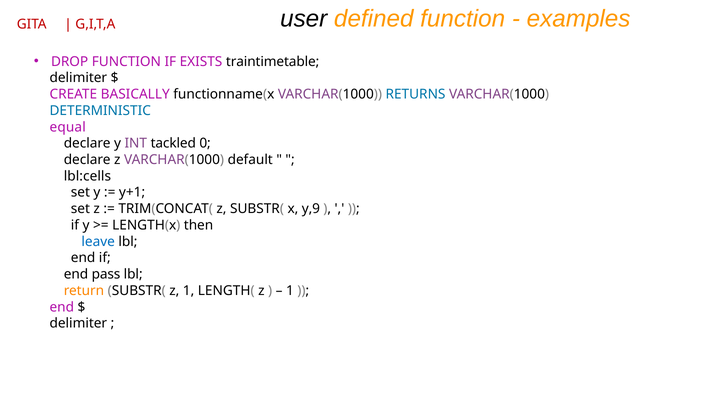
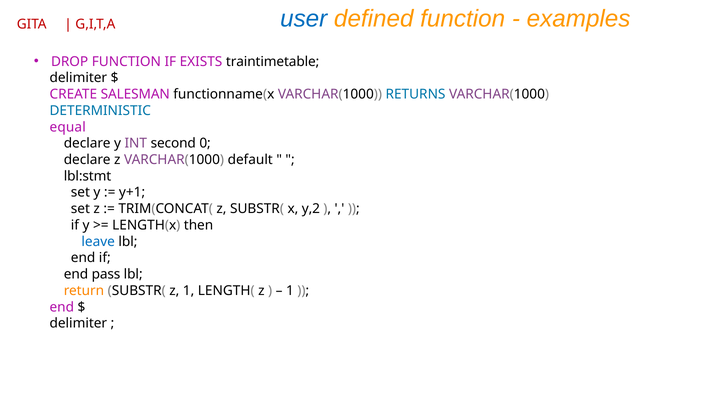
user colour: black -> blue (304, 19)
BASICALLY: BASICALLY -> SALESMAN (135, 94)
tackled: tackled -> second (173, 143)
lbl:cells: lbl:cells -> lbl:stmt (88, 176)
y,9: y,9 -> y,2 (311, 209)
